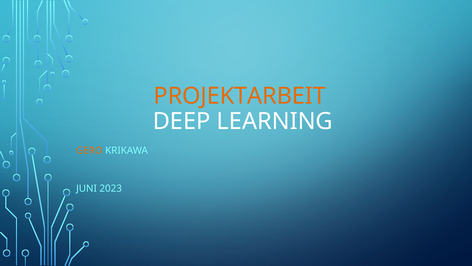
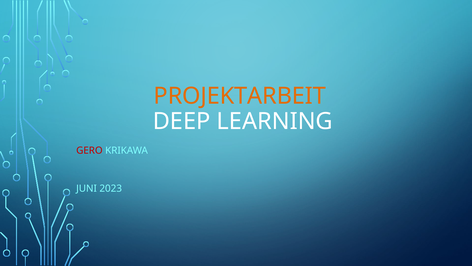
GERO colour: orange -> red (89, 150)
